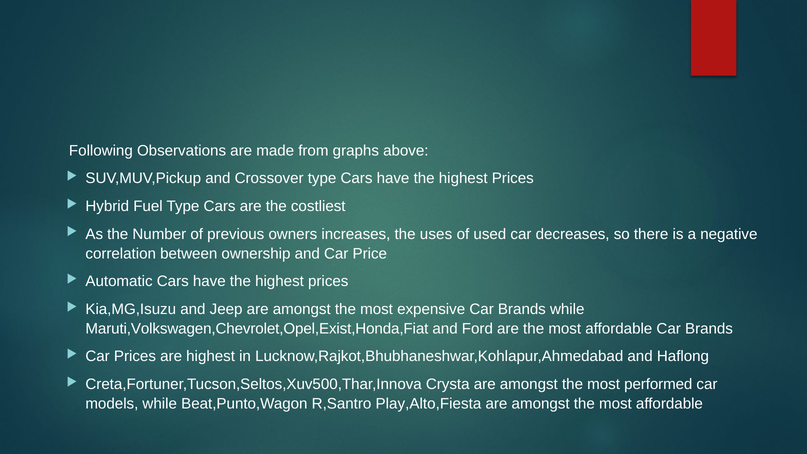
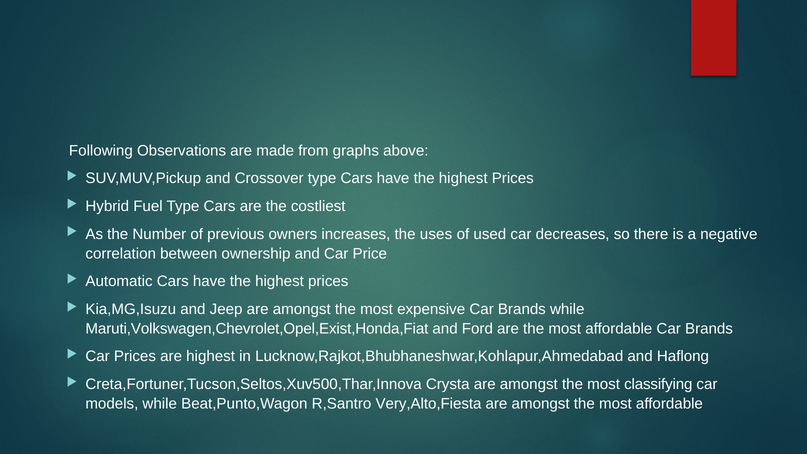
performed: performed -> classifying (658, 384)
Play,Alto,Fiesta: Play,Alto,Fiesta -> Very,Alto,Fiesta (429, 404)
